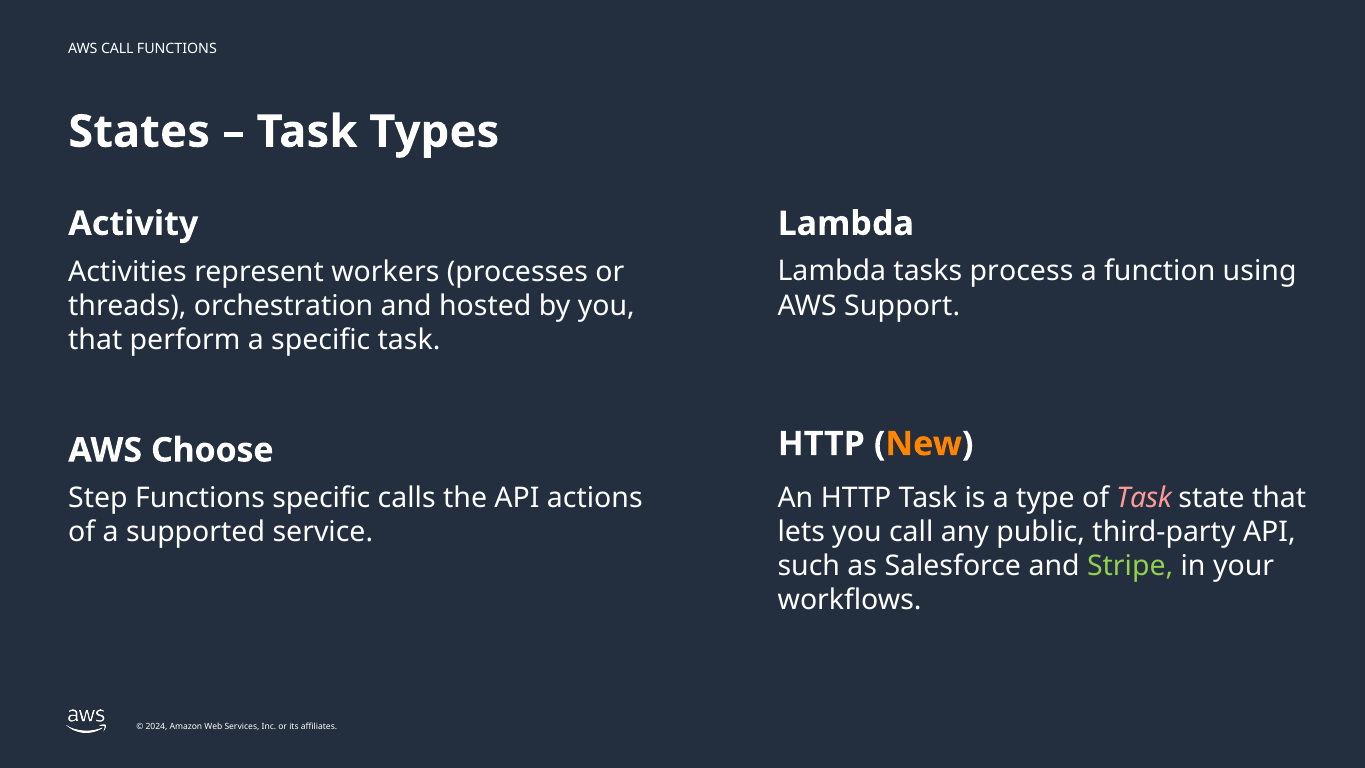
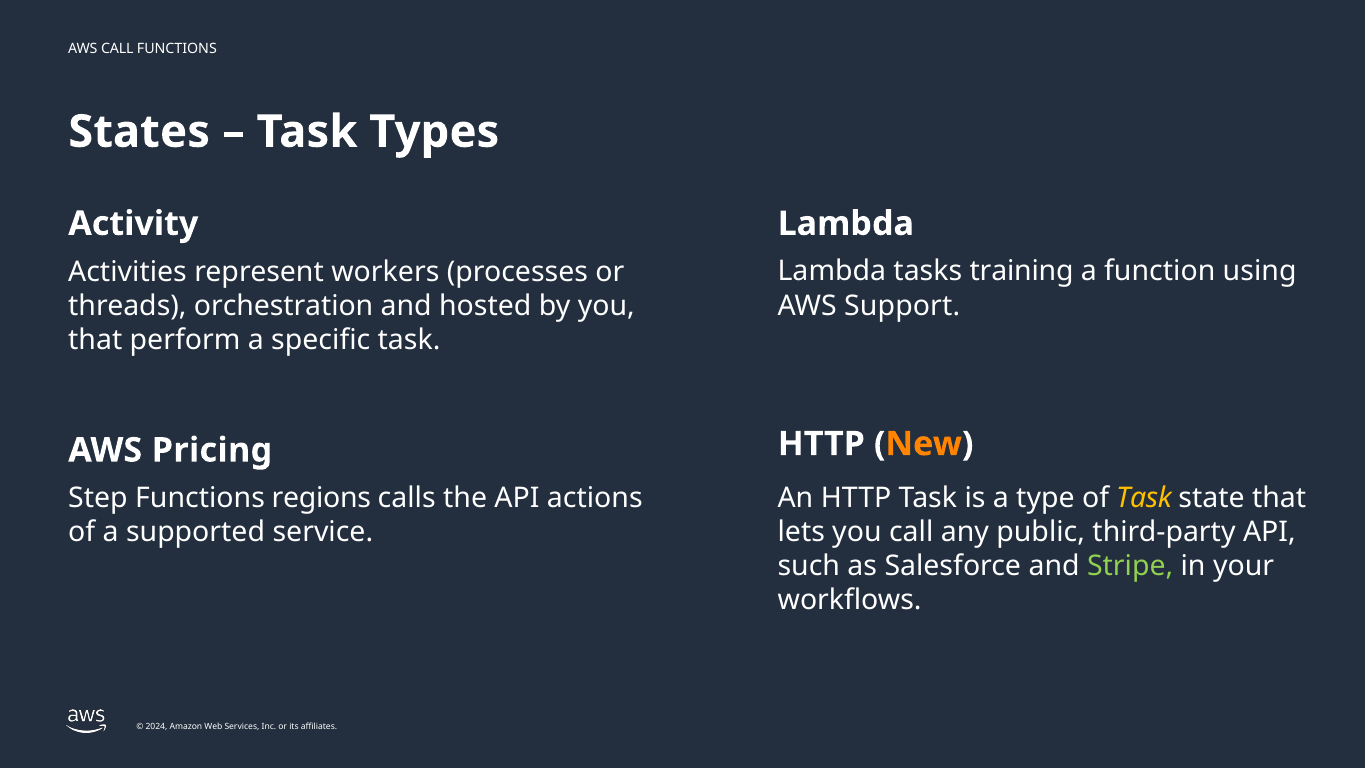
process: process -> training (1022, 272)
Choose: Choose -> Pricing (212, 450)
Functions specific: specific -> regions (321, 498)
Task colour: pink -> yellow (1144, 498)
